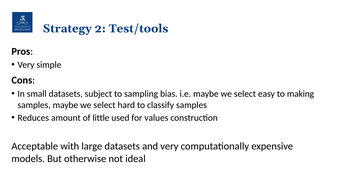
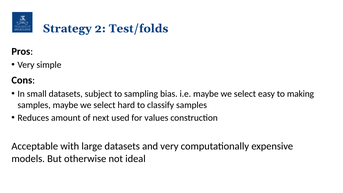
Test/tools: Test/tools -> Test/folds (139, 29)
little: little -> next (101, 118)
